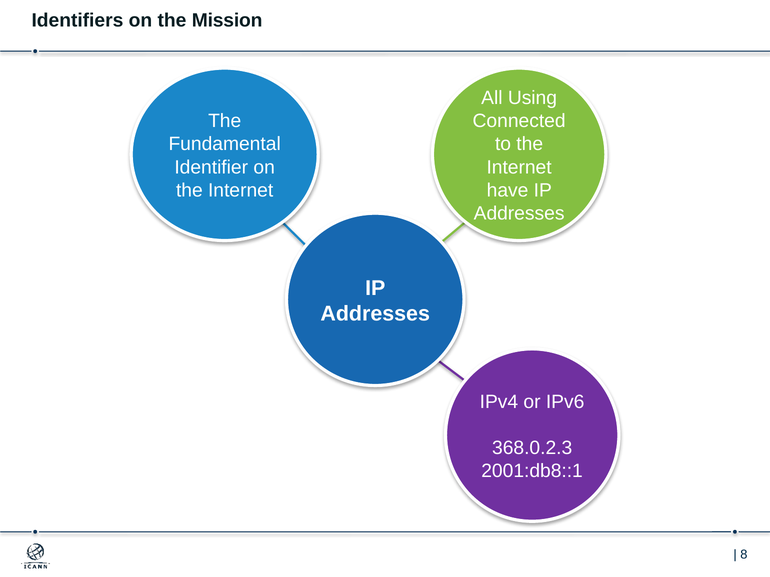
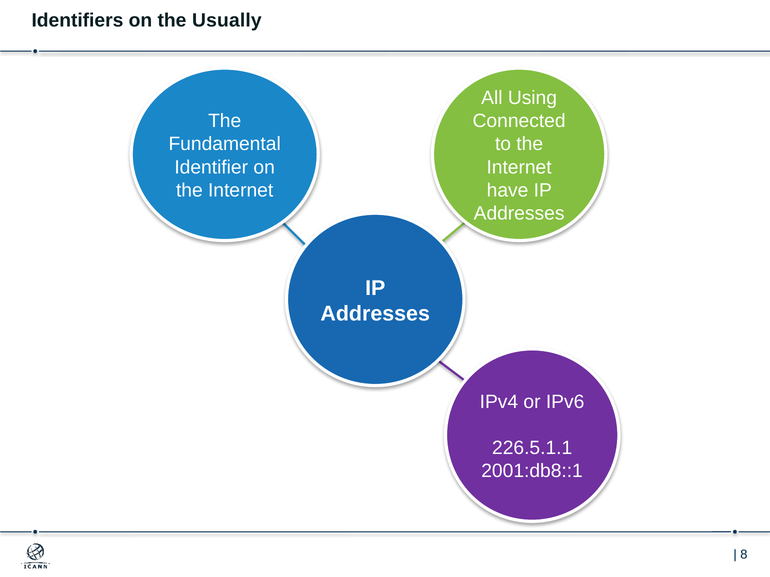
Mission: Mission -> Usually (227, 21)
368.0.2.3: 368.0.2.3 -> 226.5.1.1 (532, 448)
